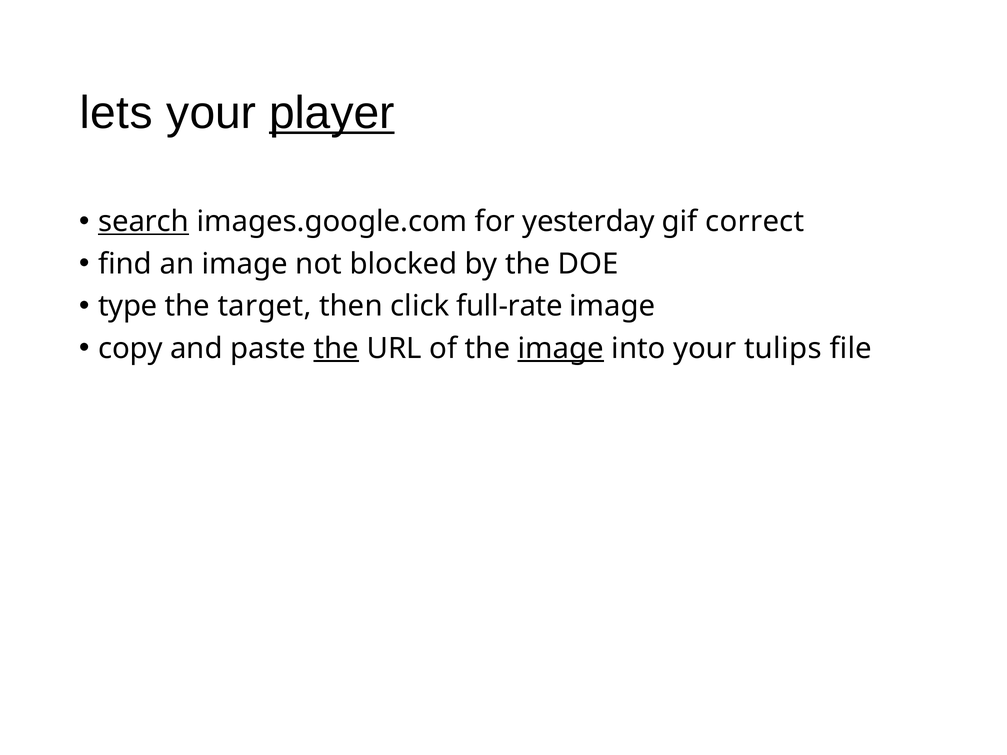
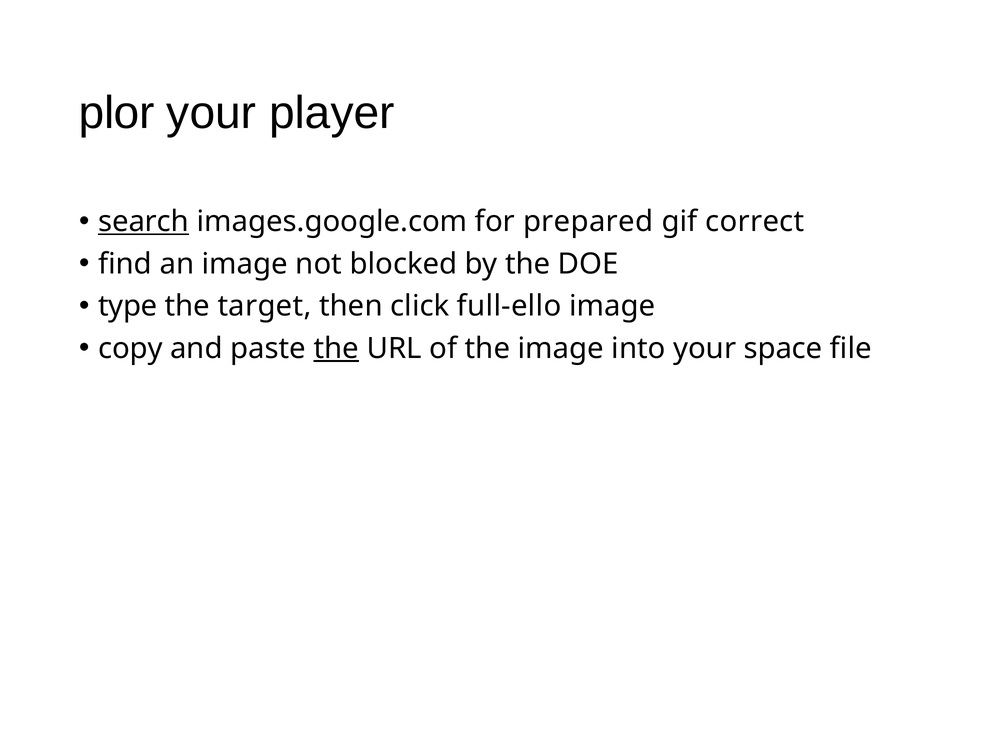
lets: lets -> plor (117, 113)
player underline: present -> none (332, 113)
yesterday: yesterday -> prepared (588, 222)
full-rate: full-rate -> full-ello (509, 306)
image underline: present -> none (561, 348)
tulips: tulips -> space (783, 348)
